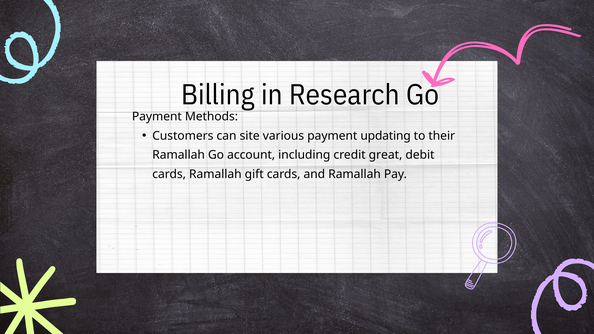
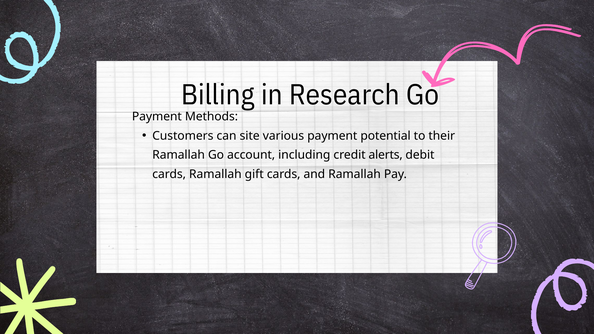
updating: updating -> potential (386, 136)
great: great -> alerts (386, 155)
